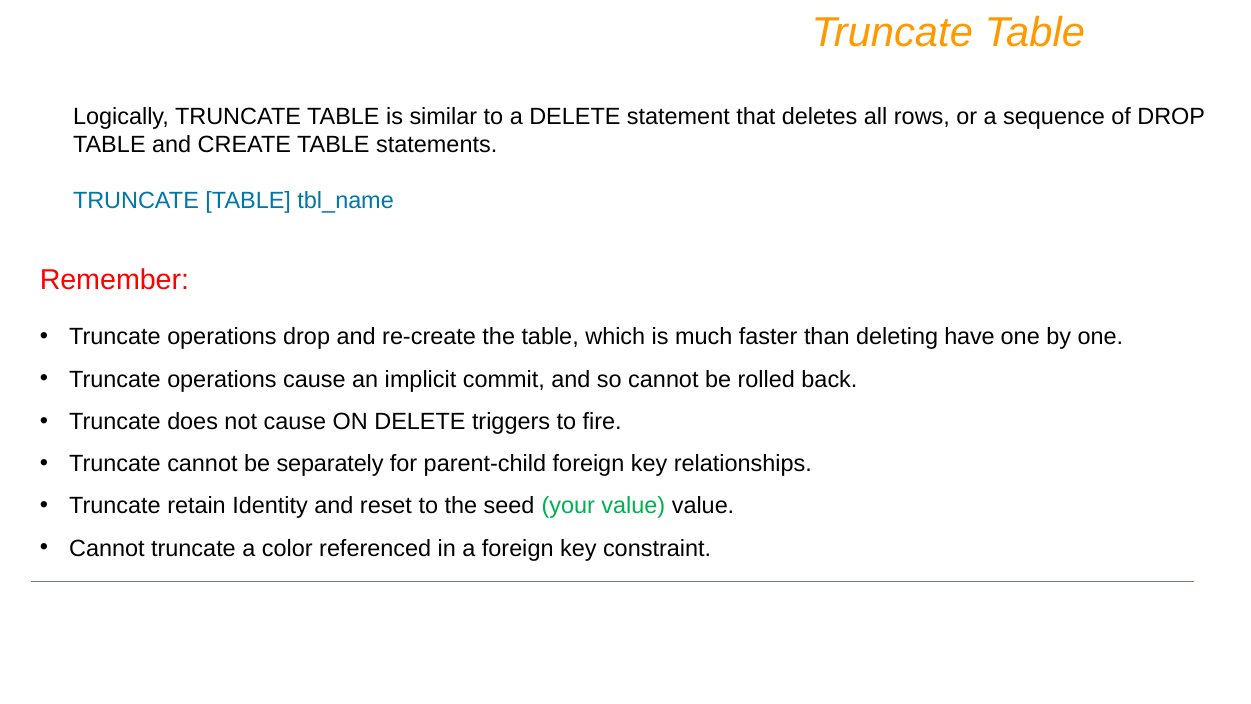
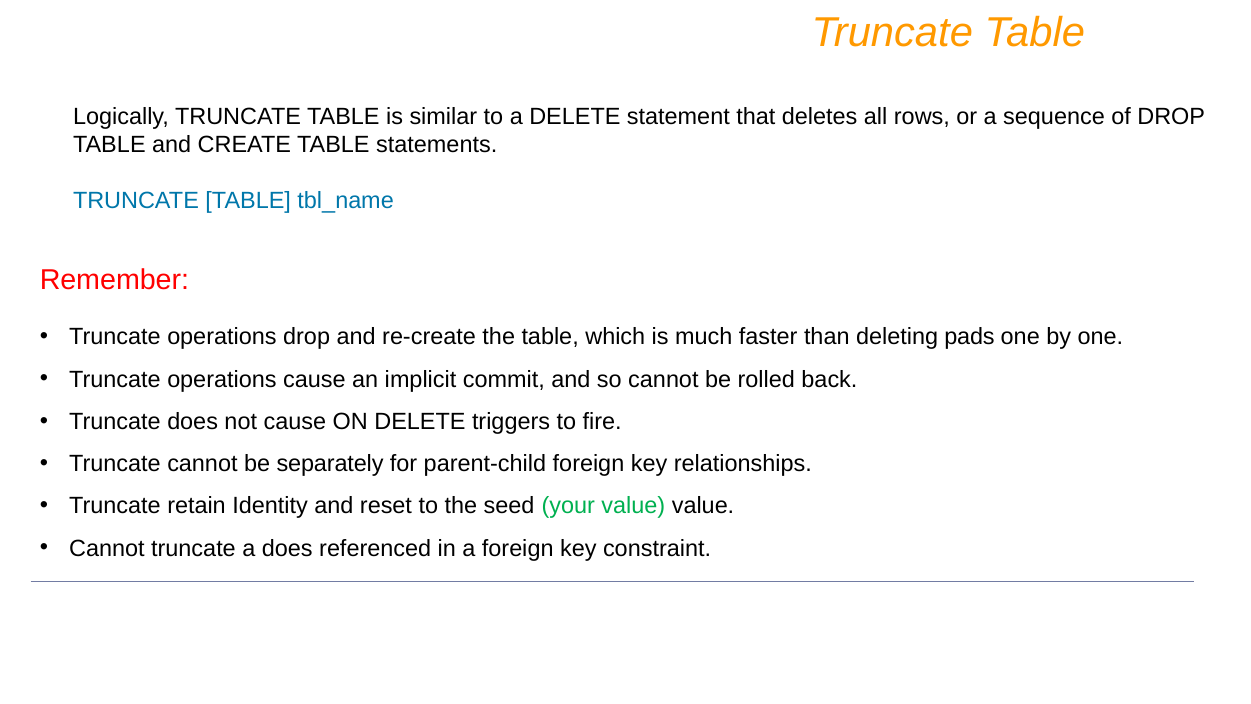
have: have -> pads (969, 337)
a color: color -> does (287, 548)
